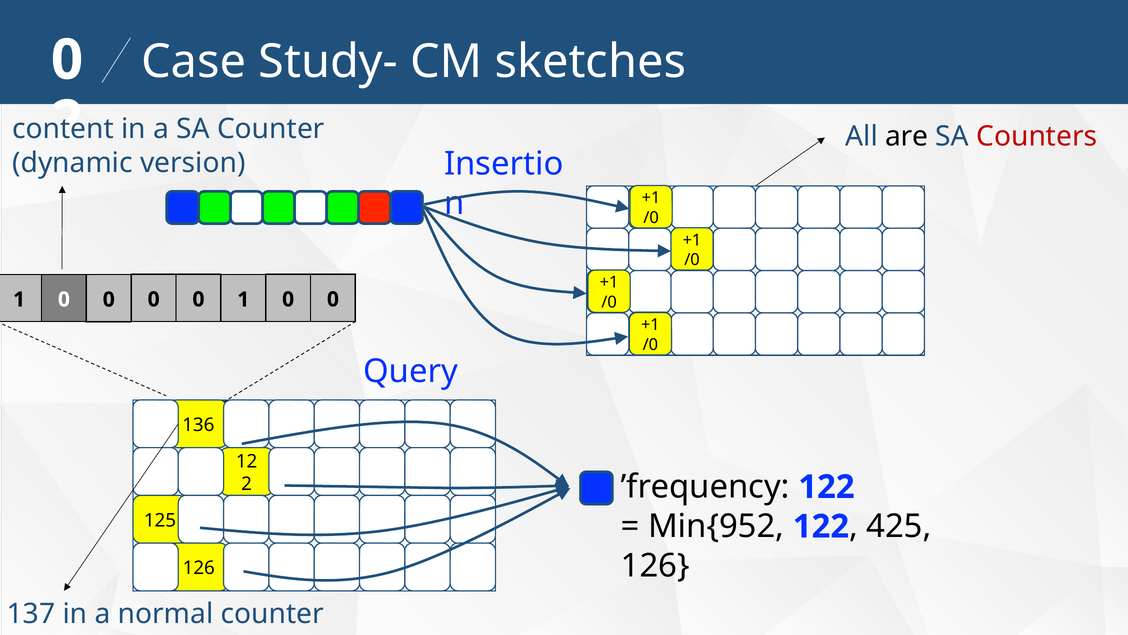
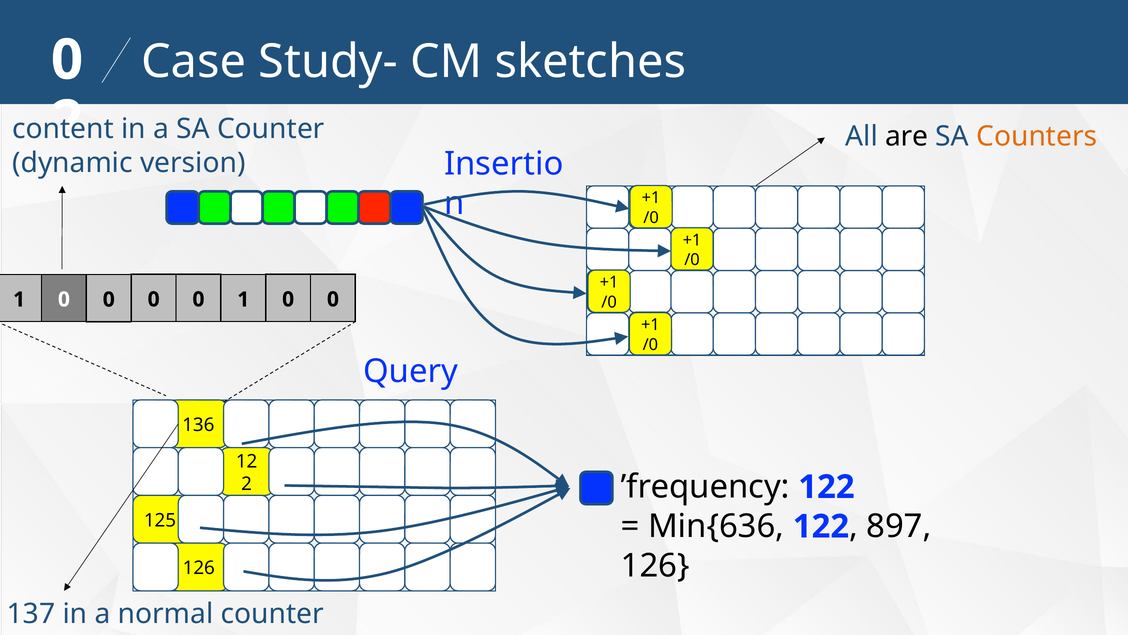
Counters colour: red -> orange (1037, 136)
Min{952: Min{952 -> Min{636 (716, 526)
425: 425 -> 897 (899, 526)
